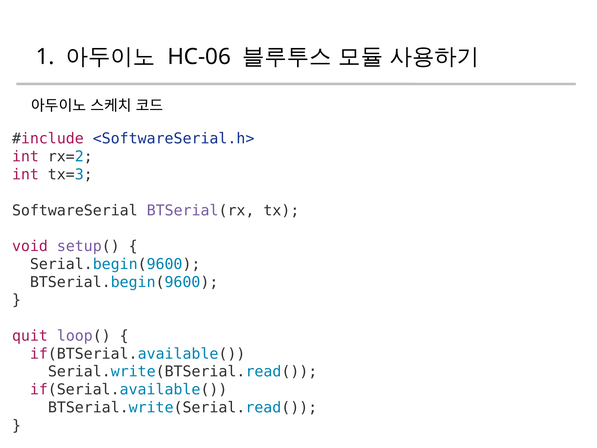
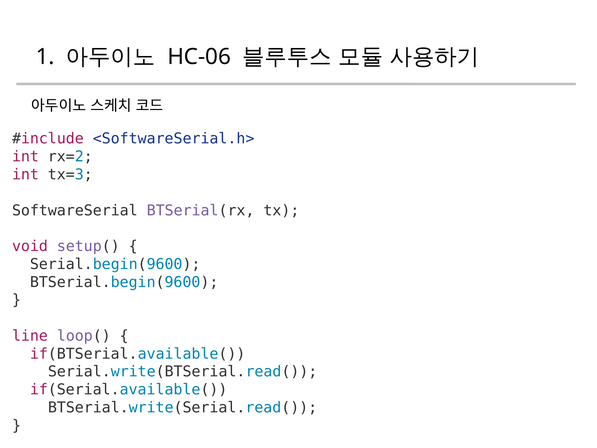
quit: quit -> line (30, 336)
